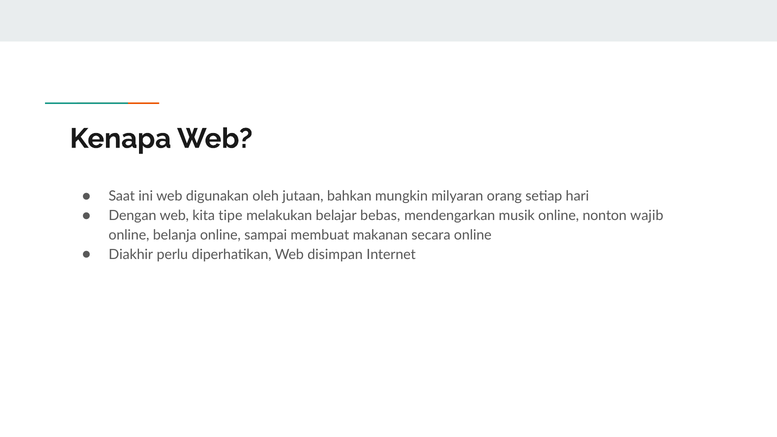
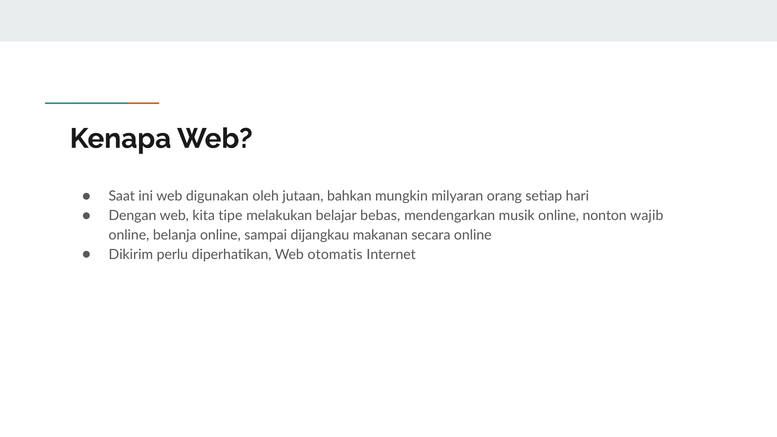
membuat: membuat -> dijangkau (320, 235)
Diakhir: Diakhir -> Dikirim (131, 254)
disimpan: disimpan -> otomatis (335, 254)
